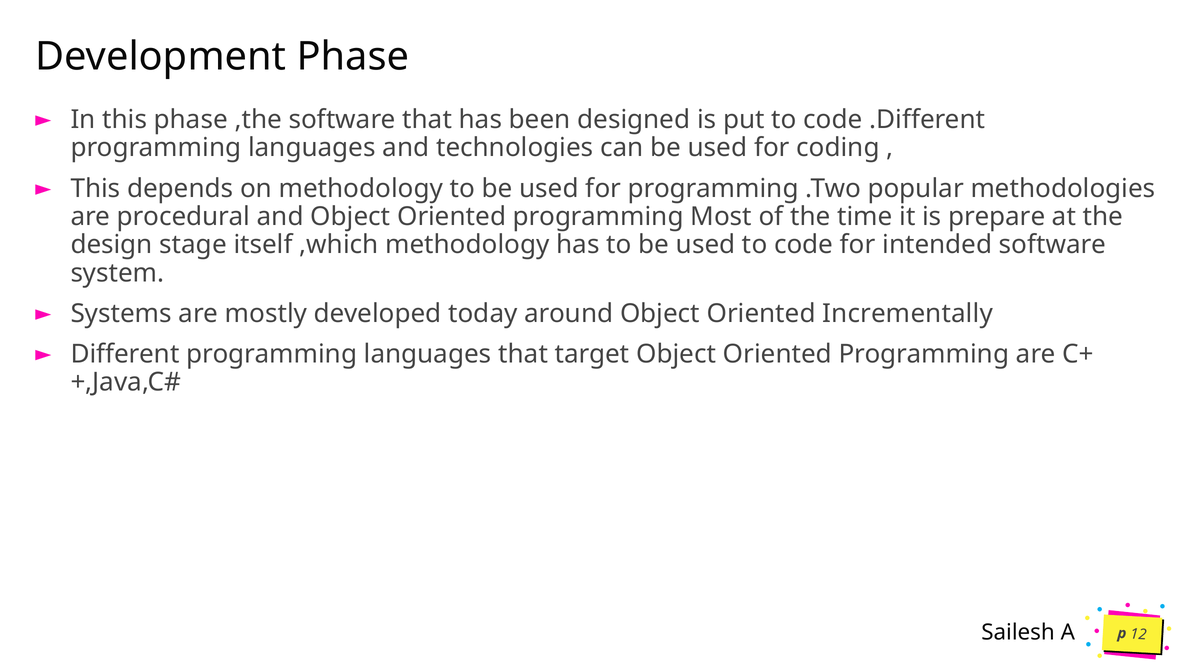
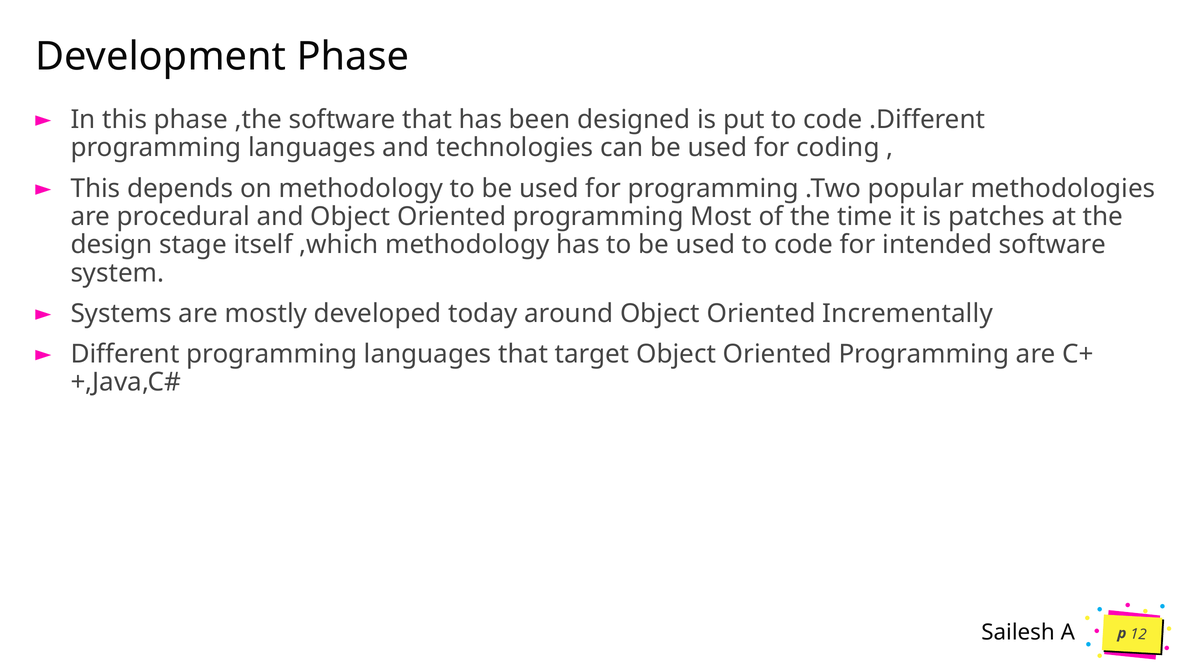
prepare: prepare -> patches (997, 217)
